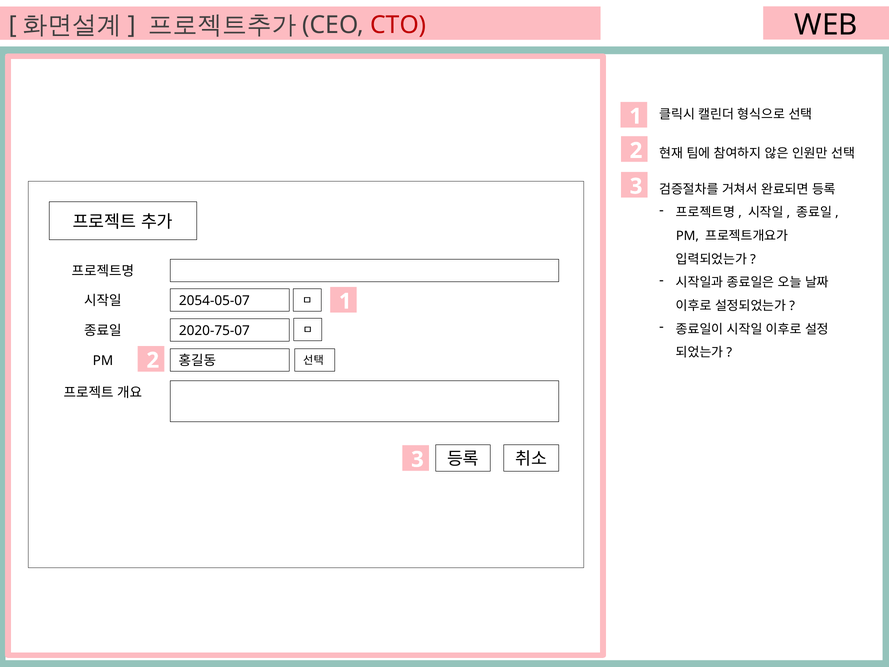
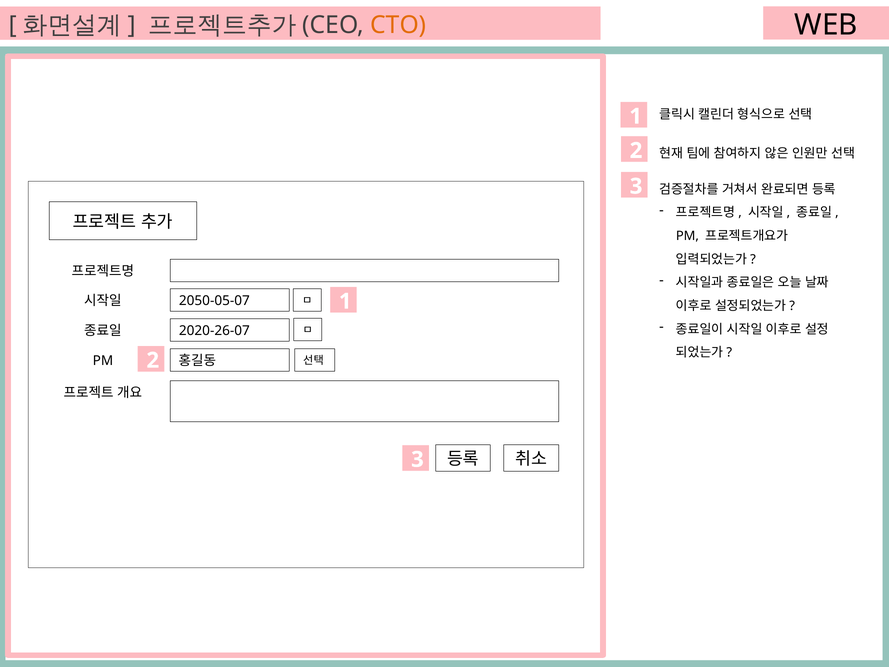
CTO colour: red -> orange (398, 25)
2054-05-07: 2054-05-07 -> 2050-05-07 (214, 301)
2020-75-07: 2020-75-07 -> 2020-26-07 (214, 331)
